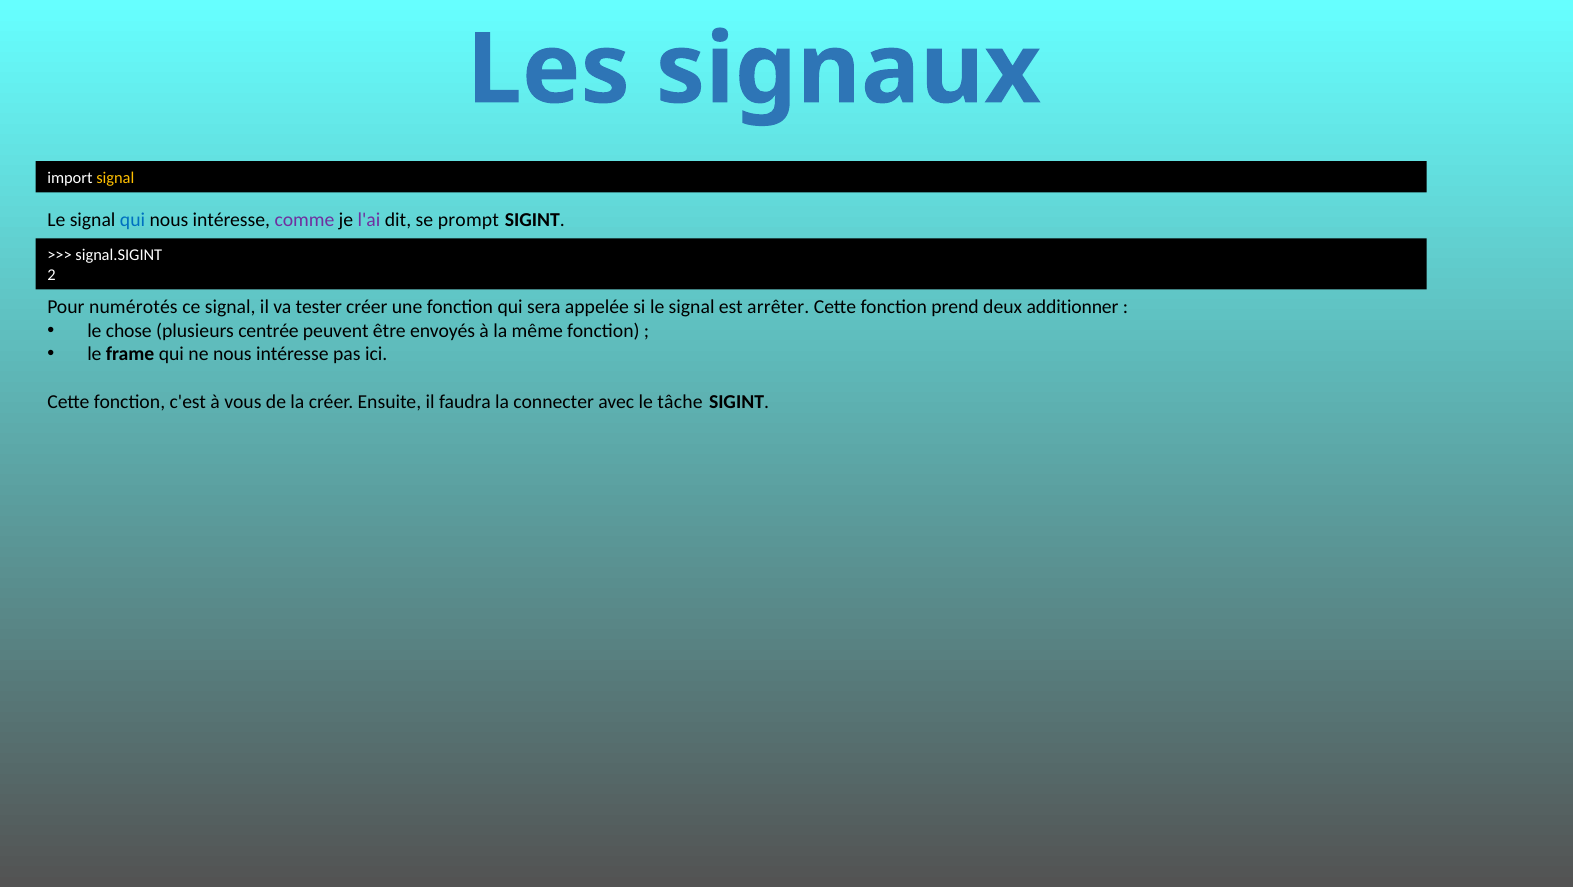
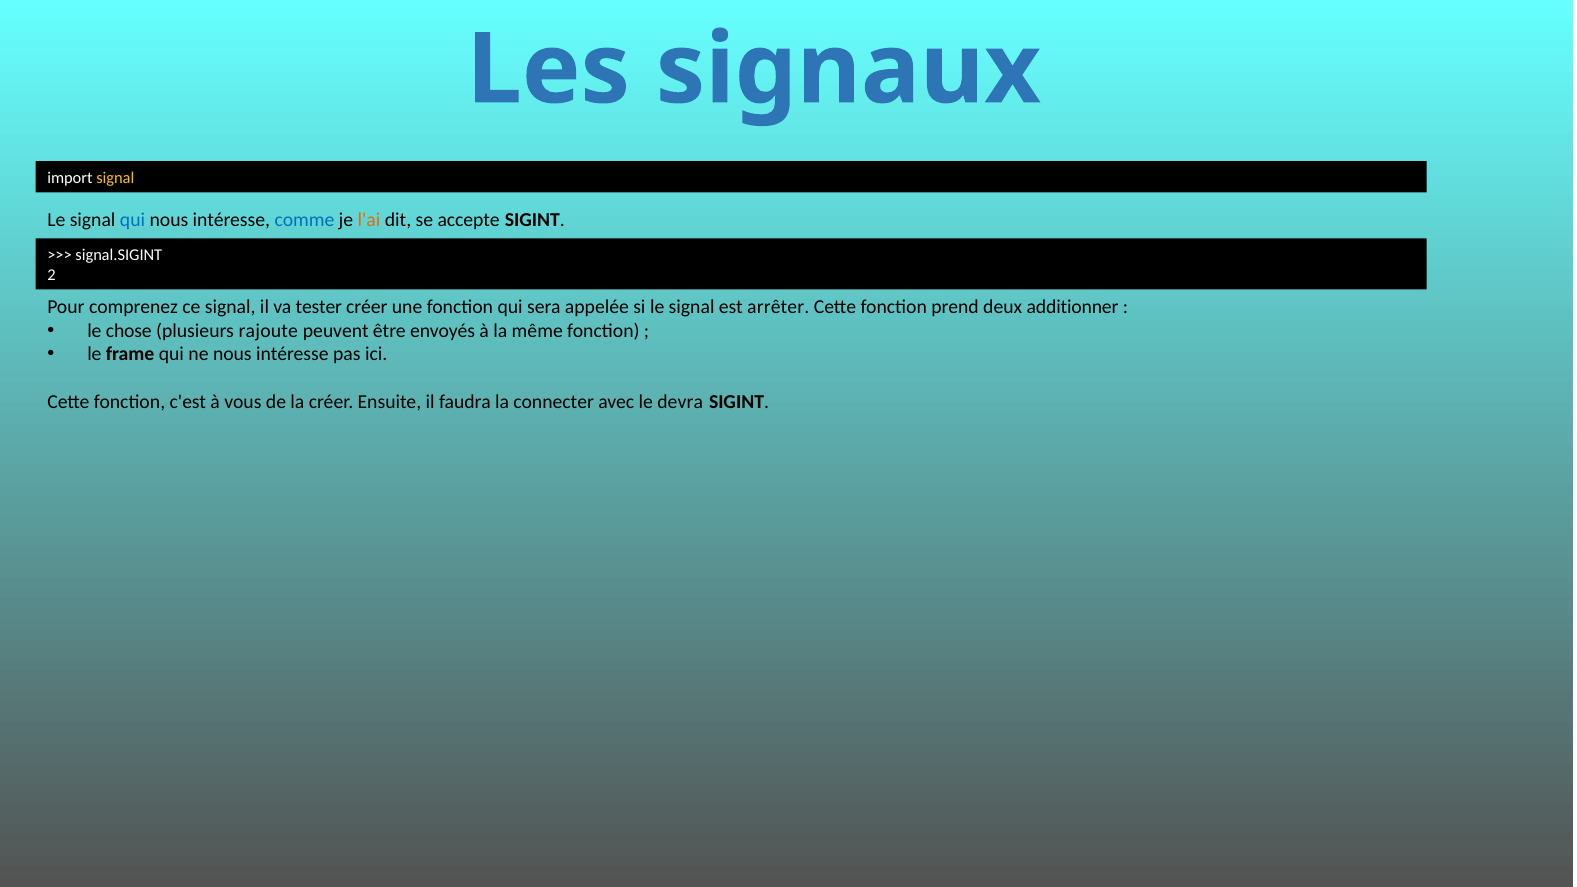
comme colour: purple -> blue (304, 220)
l'ai colour: purple -> orange (369, 220)
prompt: prompt -> accepte (469, 220)
numérotés: numérotés -> comprenez (133, 307)
centrée: centrée -> rajoute (268, 331)
tâche: tâche -> devra (680, 402)
